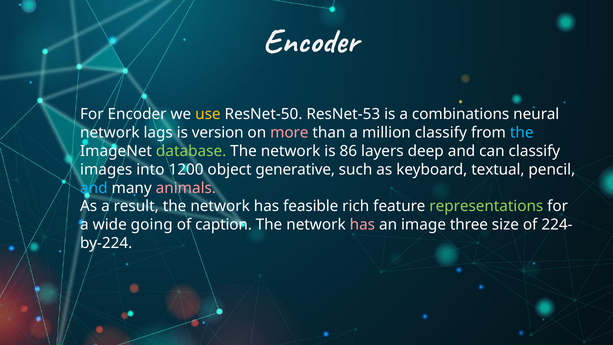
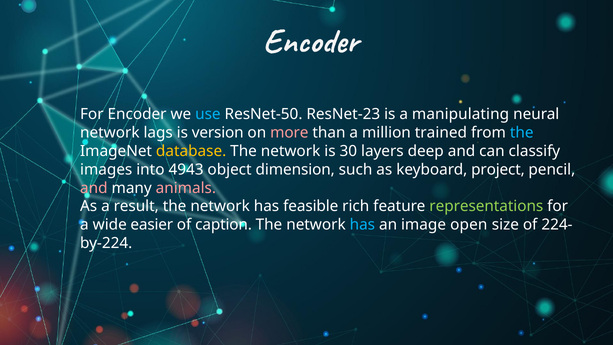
use colour: yellow -> light blue (208, 114)
ResNet-53: ResNet-53 -> ResNet-23 (343, 114)
combinations: combinations -> manipulating (461, 114)
million classify: classify -> trained (441, 133)
database colour: light green -> yellow (191, 151)
86: 86 -> 30 (348, 151)
1200: 1200 -> 4943 (186, 170)
generative: generative -> dimension (295, 170)
textual: textual -> project (498, 170)
and colour: light blue -> pink (94, 188)
going: going -> easier (152, 225)
has colour: pink -> light blue (362, 225)
three: three -> open (469, 225)
